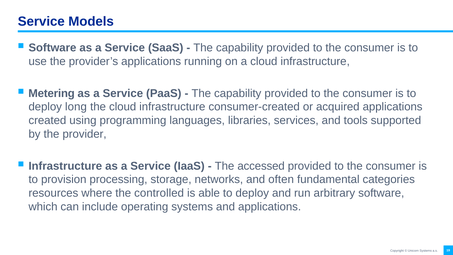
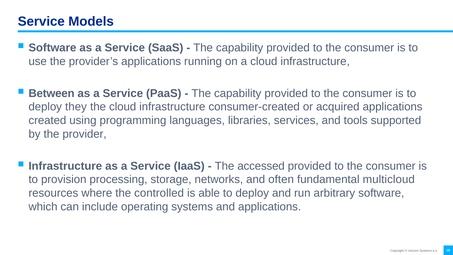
Metering: Metering -> Between (52, 93)
long: long -> they (76, 107)
categories: categories -> multicloud (389, 179)
